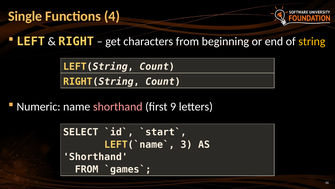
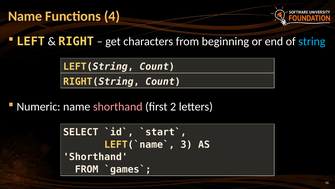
Single: Single -> Name (25, 16)
string colour: yellow -> light blue (312, 41)
9: 9 -> 2 (173, 106)
